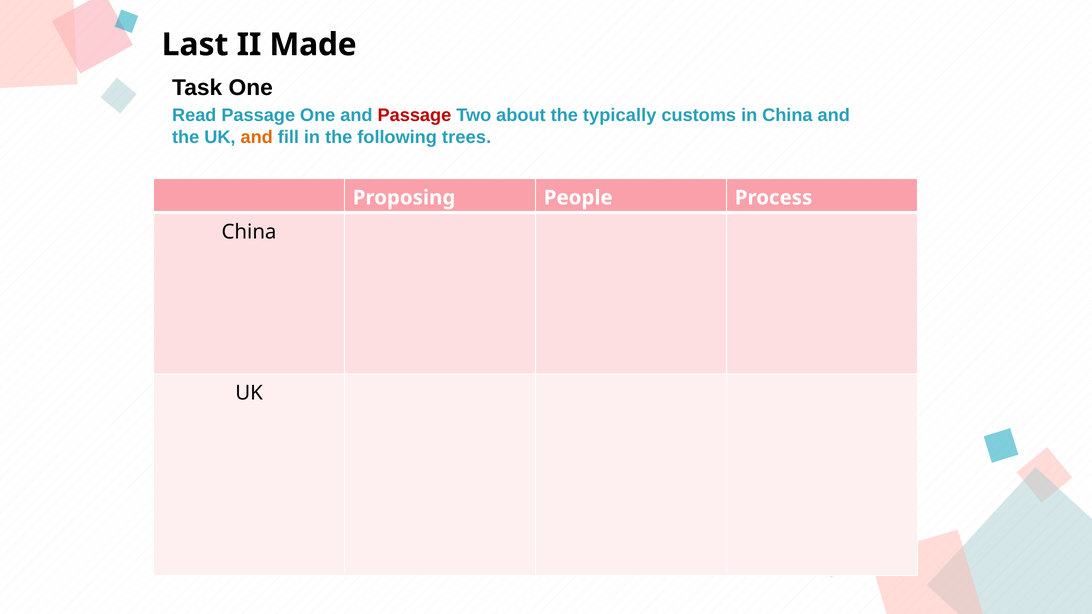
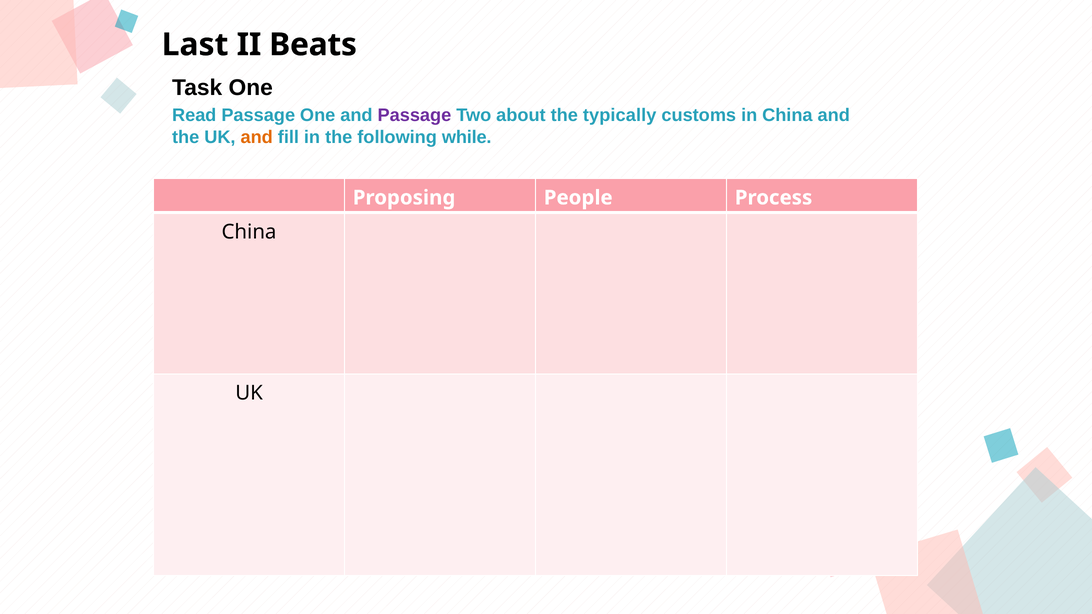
Made: Made -> Beats (313, 45)
Passage colour: red -> purple (414, 115)
trees: trees -> while (467, 137)
